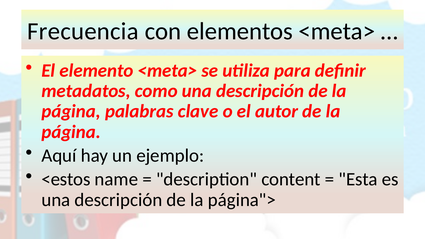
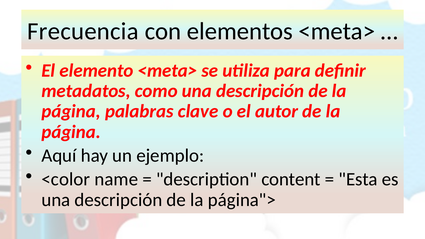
<estos: <estos -> <color (66, 179)
